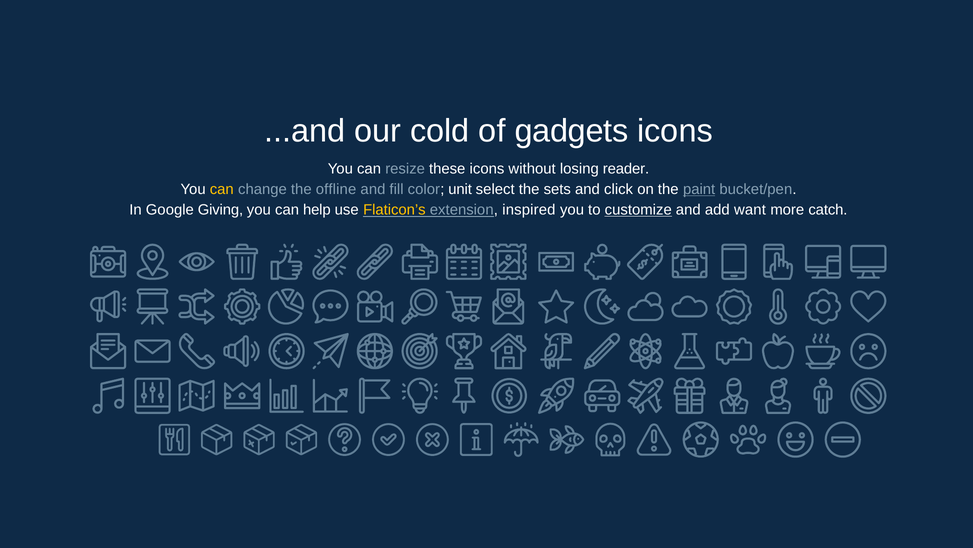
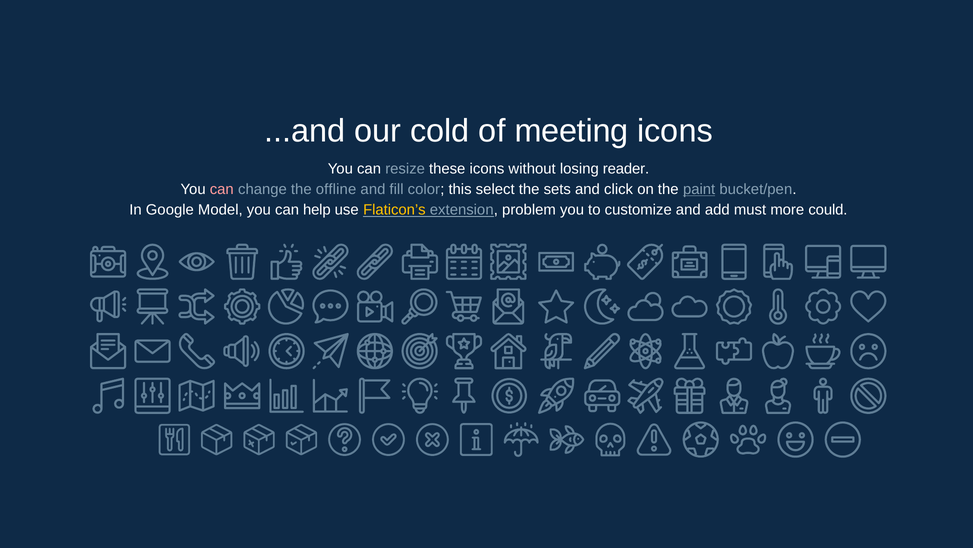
gadgets: gadgets -> meeting (571, 131)
can colour: yellow -> pink (222, 189)
unit: unit -> this (460, 189)
Giving: Giving -> Model (220, 210)
inspired: inspired -> problem (529, 210)
customize underline: present -> none (638, 210)
want: want -> must (750, 210)
catch: catch -> could (828, 210)
